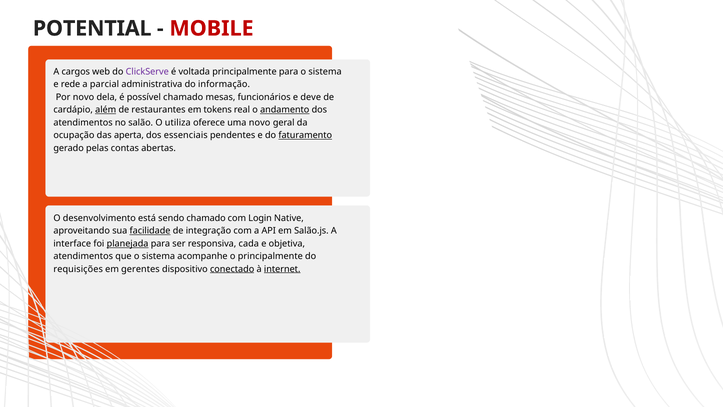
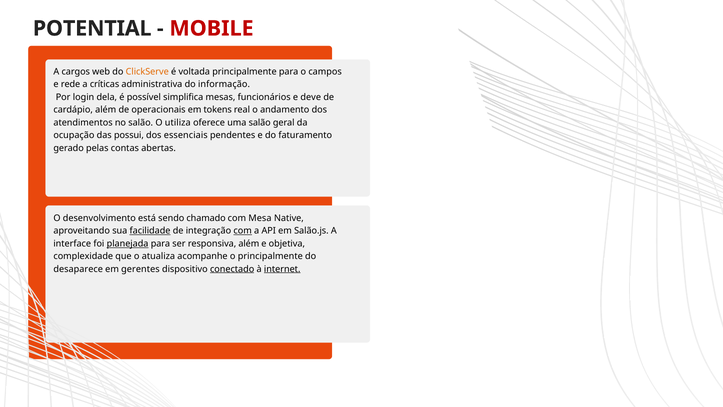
ClickServe colour: purple -> orange (147, 72)
para o sistema: sistema -> campos (325, 72)
parcial: parcial -> críticas (105, 84)
Por novo: novo -> login (84, 97)
possível chamado: chamado -> simplifica (183, 97)
além underline: present -> none (106, 110)
restaurantes: restaurantes -> operacionais (159, 110)
andamento underline: present -> none (285, 110)
uma novo: novo -> salão (260, 122)
aperta: aperta -> possui (129, 135)
faturamento underline: present -> none (305, 135)
Login: Login -> Mesa (260, 218)
com underline: none -> present (243, 231)
responsiva cada: cada -> além (249, 243)
atendimentos: atendimentos -> complexidade (83, 256)
que o sistema: sistema -> atualiza (158, 256)
requisições: requisições -> desaparece (78, 269)
